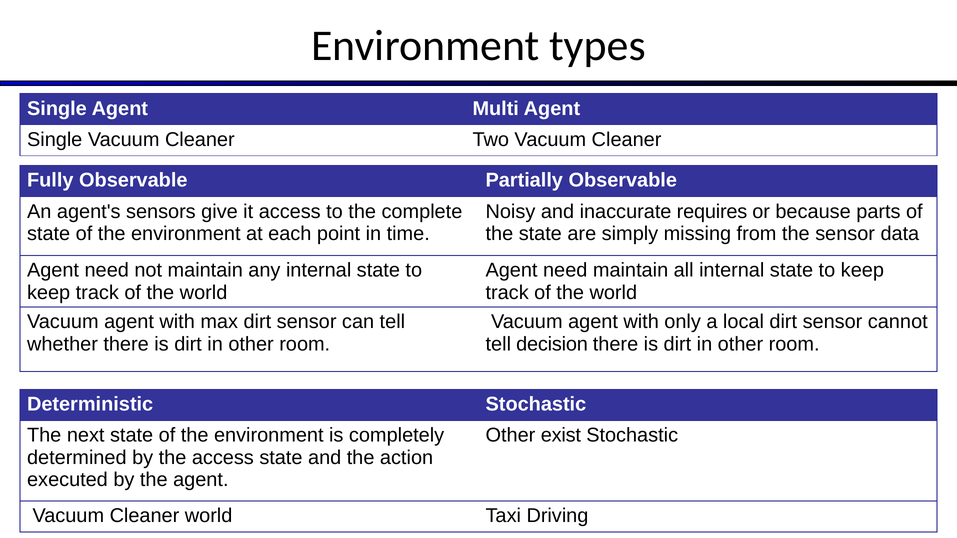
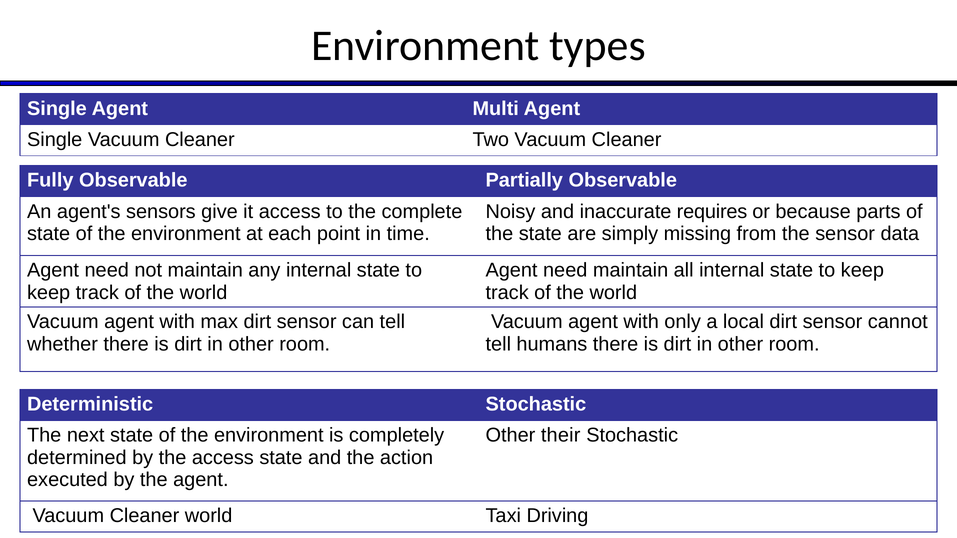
decision: decision -> humans (552, 344)
exist: exist -> their (561, 436)
